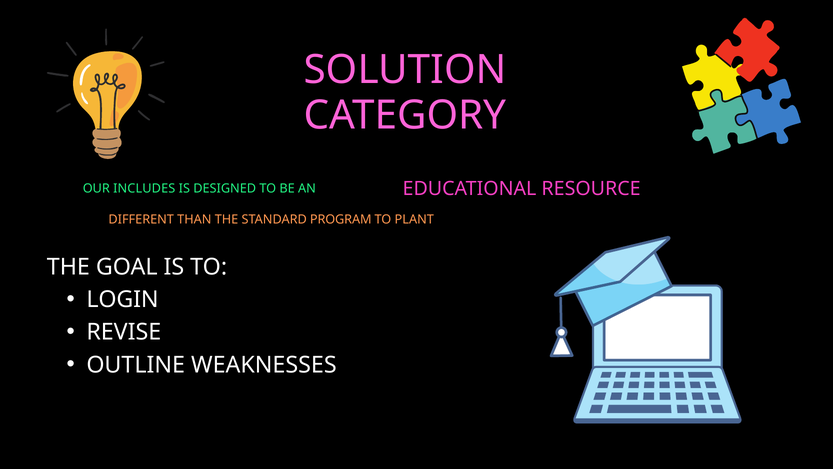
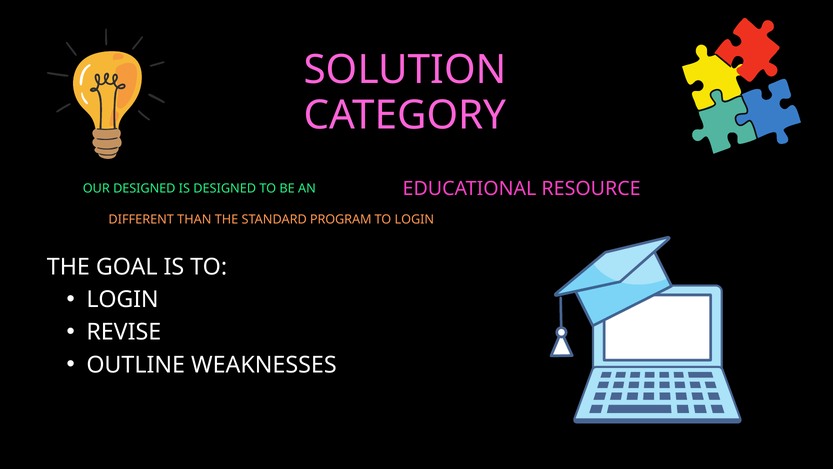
OUR INCLUDES: INCLUDES -> DESIGNED (144, 188)
TO PLANT: PLANT -> LOGIN (414, 219)
